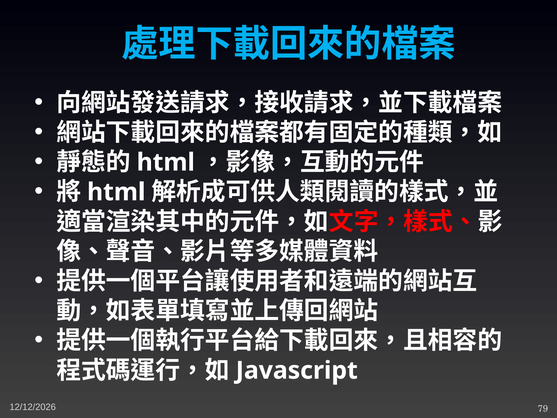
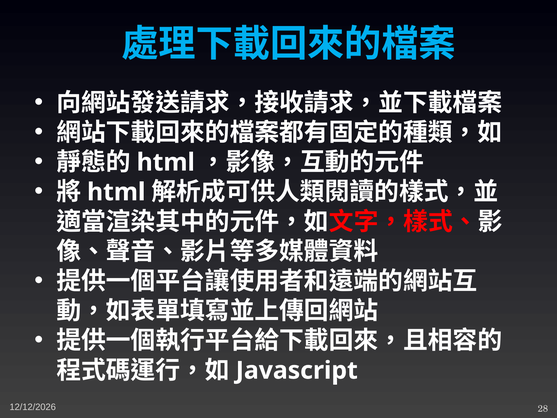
79: 79 -> 28 (543, 409)
